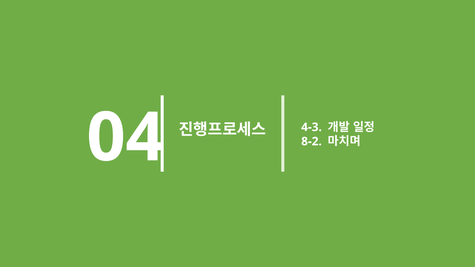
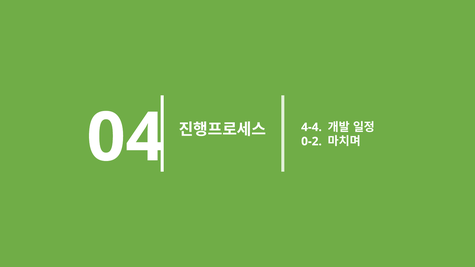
4-3: 4-3 -> 4-4 (311, 127)
8-2: 8-2 -> 0-2 (311, 141)
